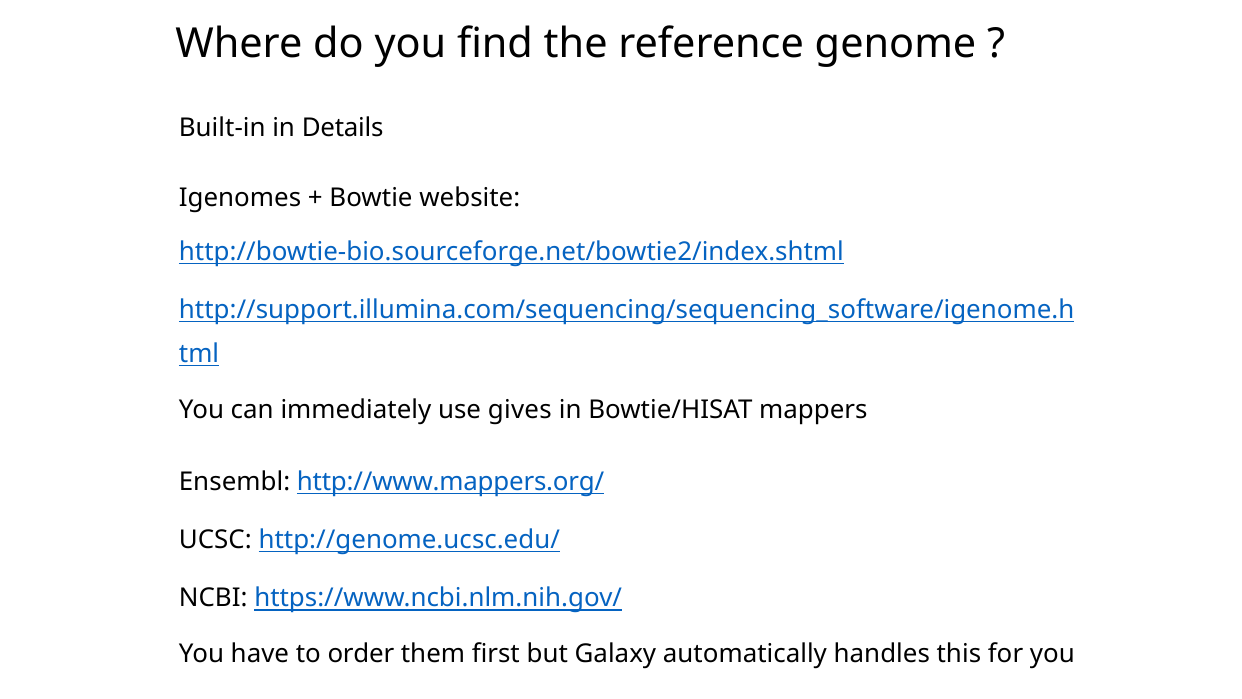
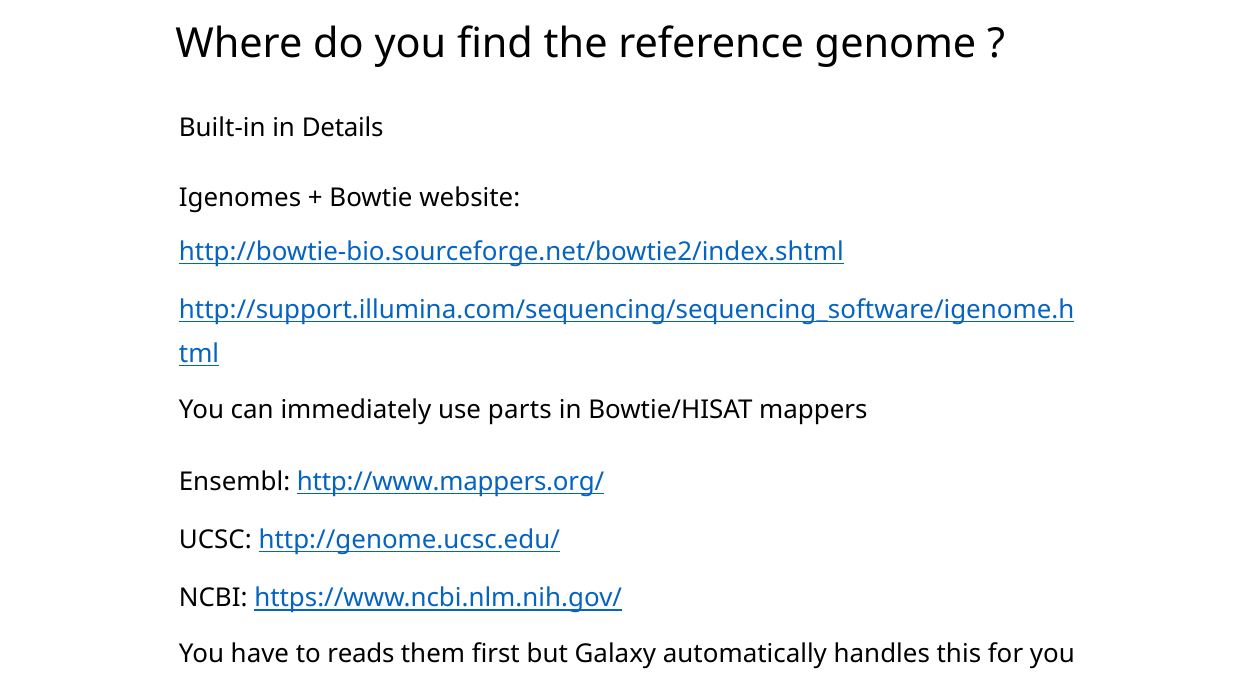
gives: gives -> parts (520, 409)
order: order -> reads (361, 654)
